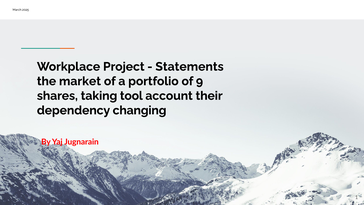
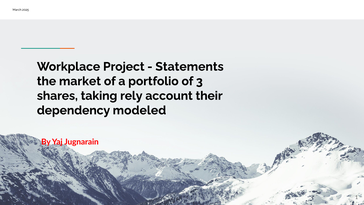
9: 9 -> 3 (199, 81)
tool: tool -> rely (131, 96)
changing: changing -> modeled (139, 110)
